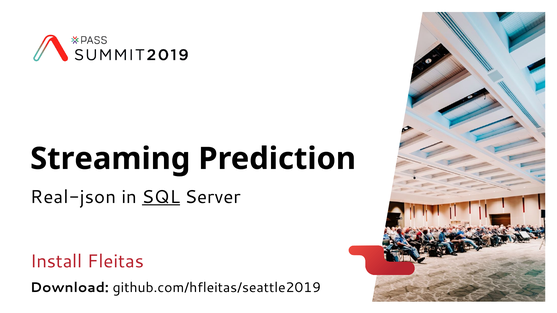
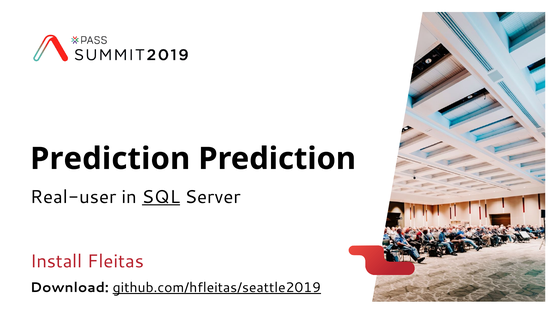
Streaming: Streaming -> Prediction (110, 159)
Real-json: Real-json -> Real-user (73, 197)
github.com/hfleitas/seattle2019 underline: none -> present (217, 288)
